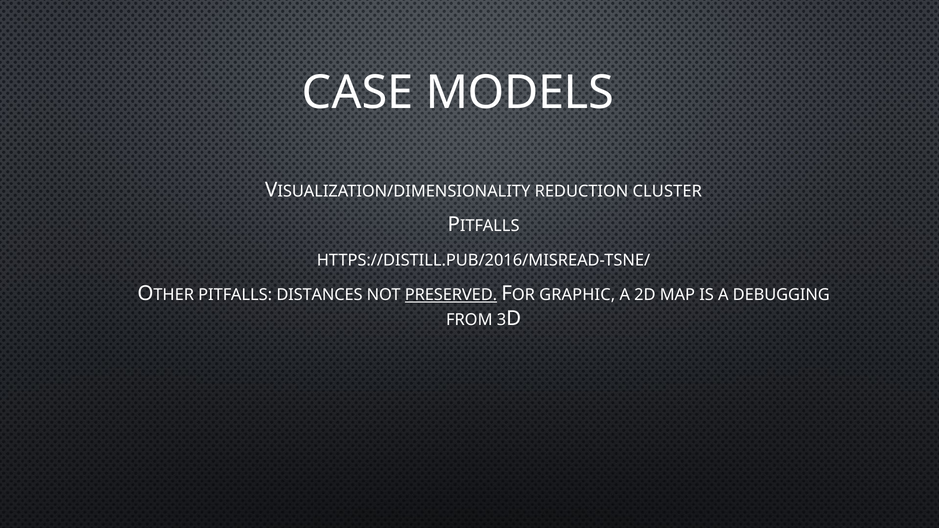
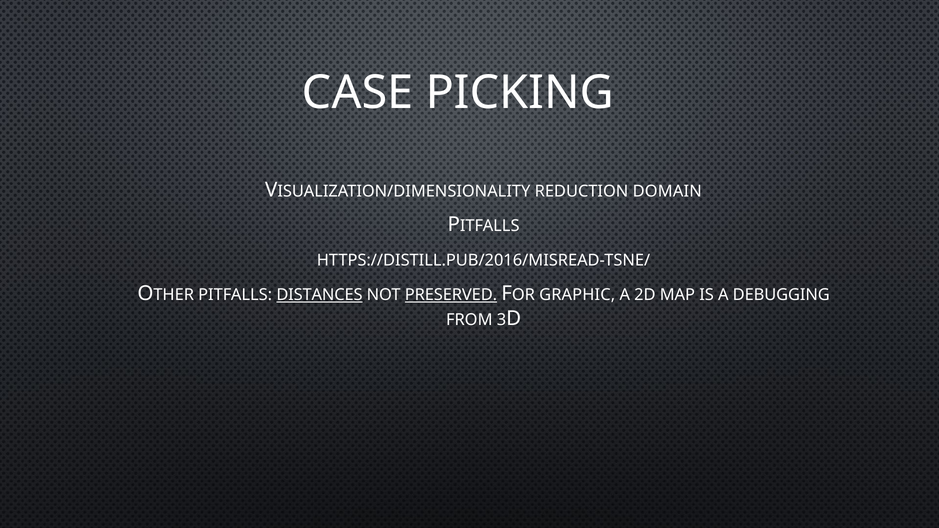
MODELS: MODELS -> PICKING (520, 93)
CLUSTER: CLUSTER -> DOMAIN (667, 191)
DISTANCES underline: none -> present (319, 295)
